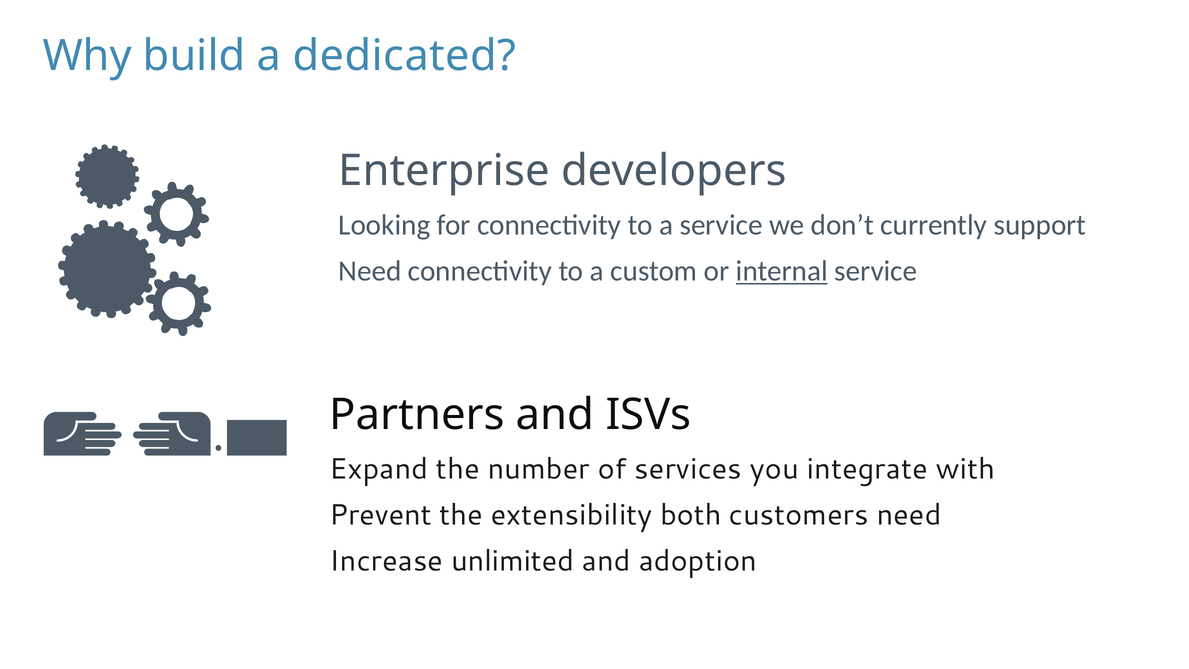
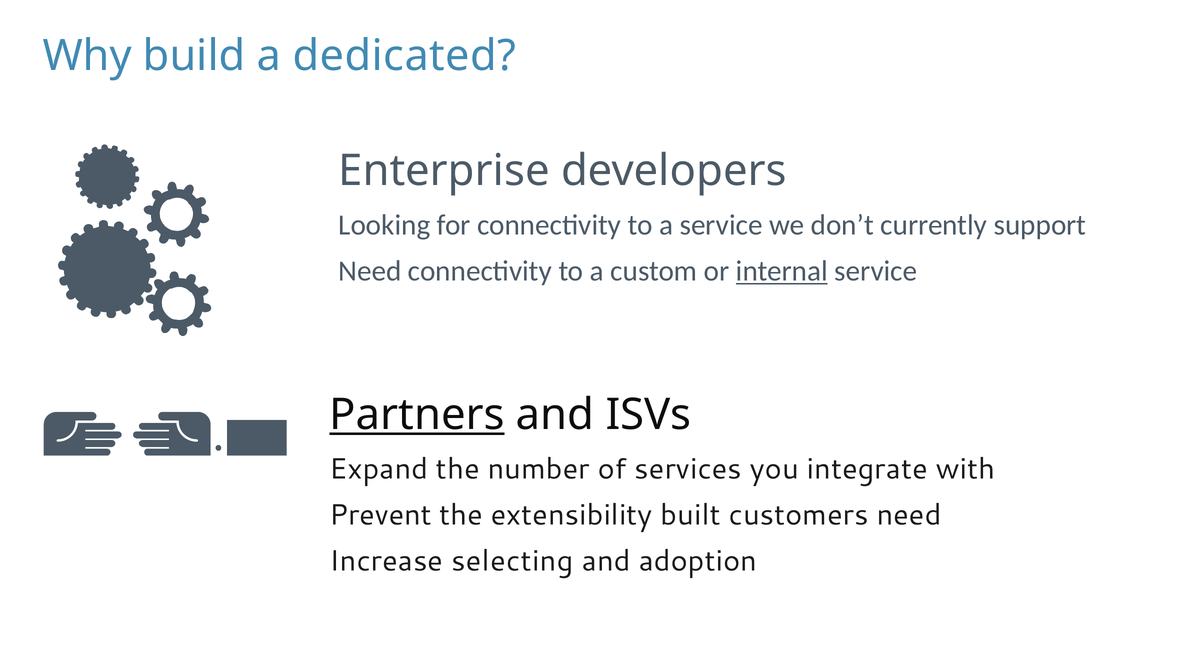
Partners underline: none -> present (417, 415)
both: both -> built (691, 515)
unlimited: unlimited -> selecting (512, 561)
